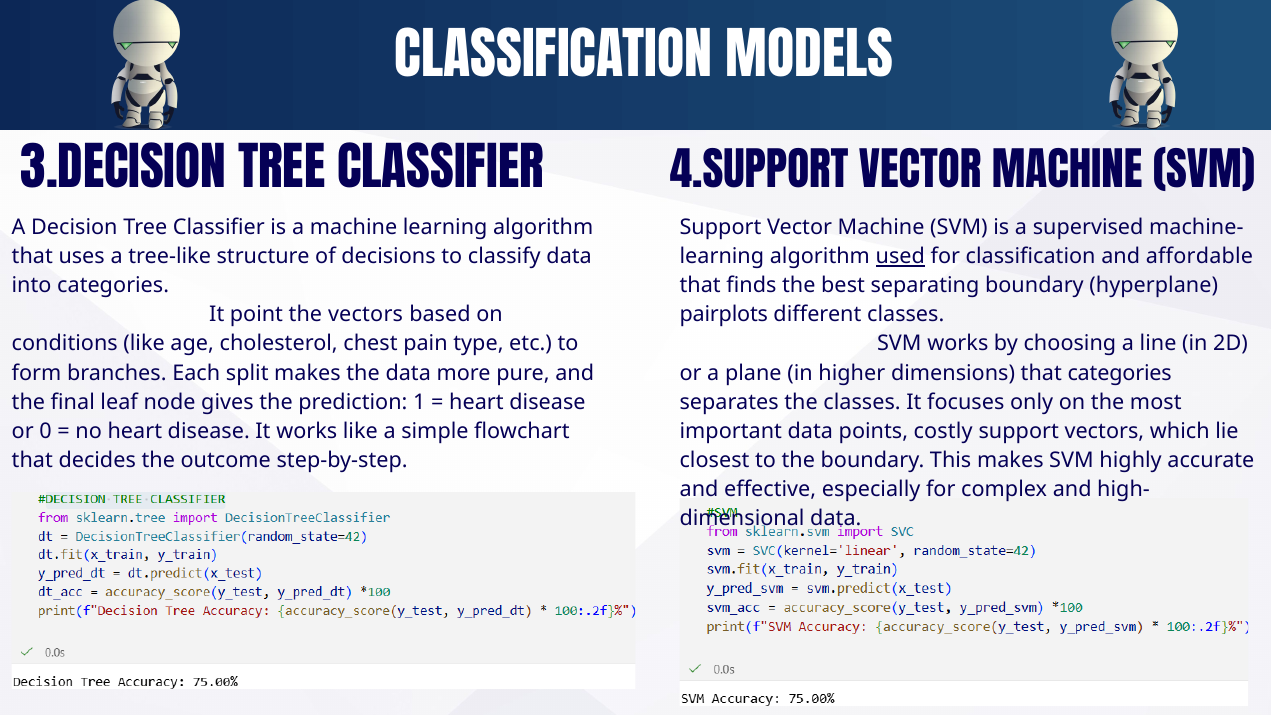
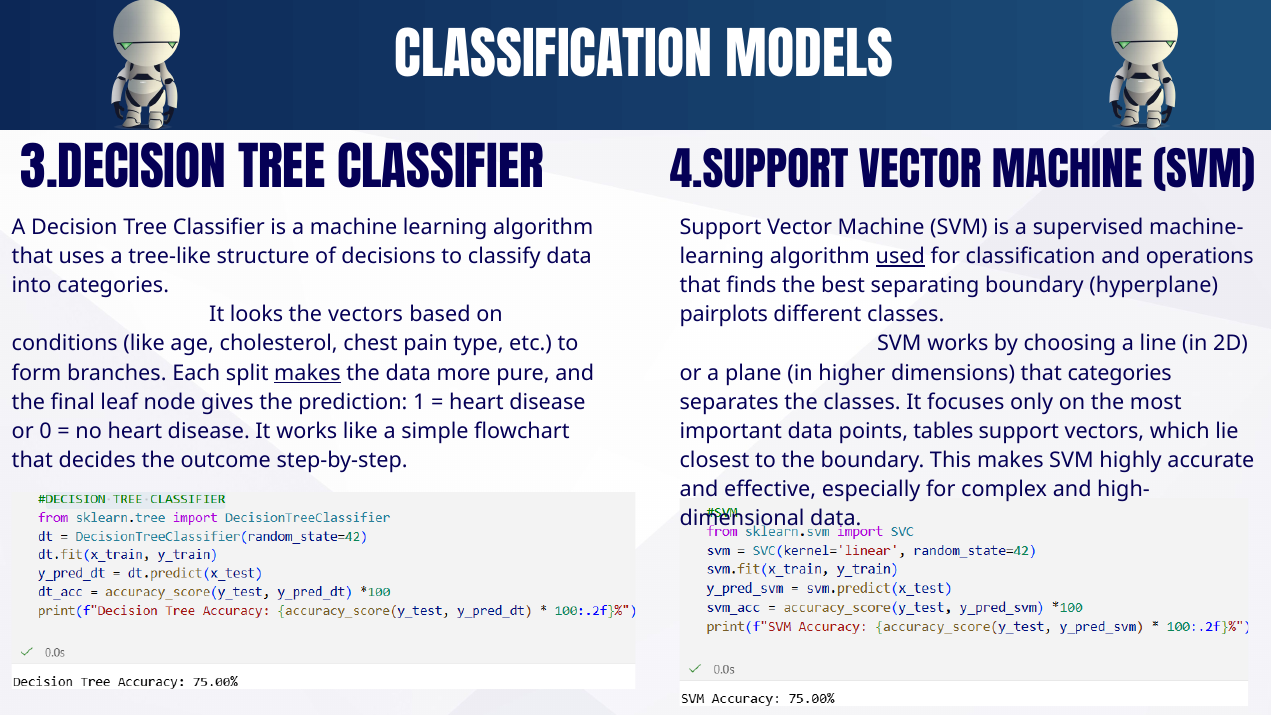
affordable: affordable -> operations (1200, 257)
point: point -> looks (257, 315)
makes underline: none -> present (308, 373)
costly: costly -> tables (943, 431)
